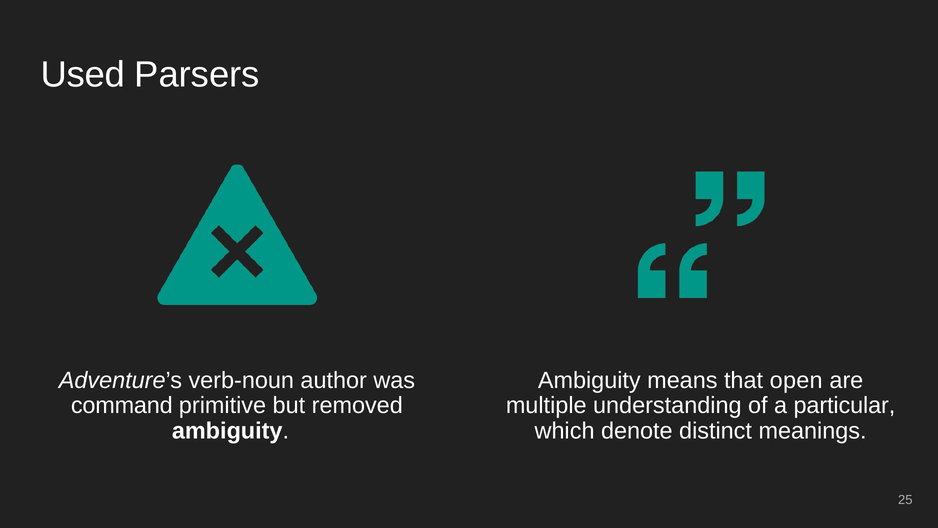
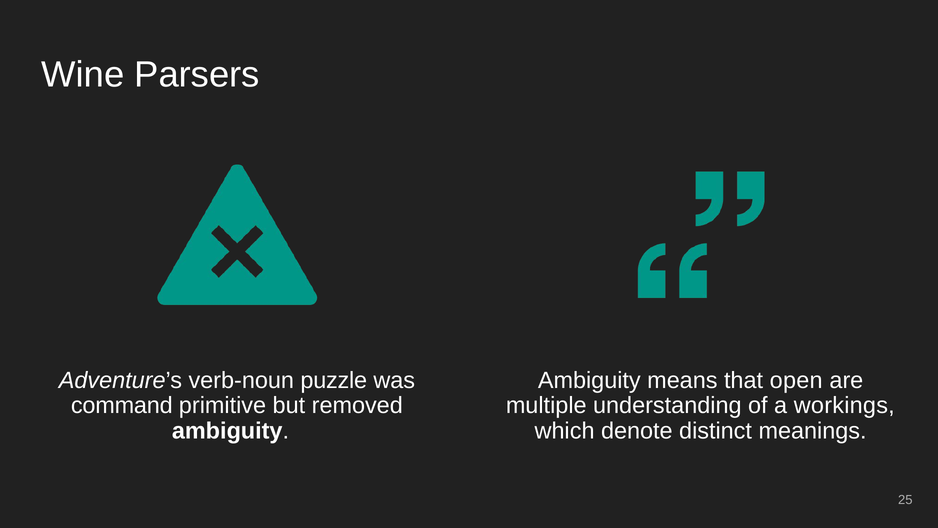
Used: Used -> Wine (83, 74)
author: author -> puzzle (334, 380)
particular: particular -> workings (844, 405)
